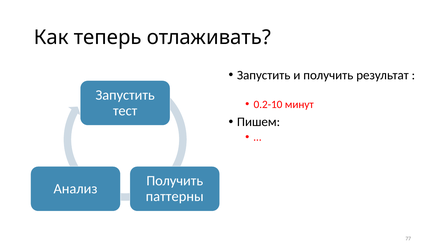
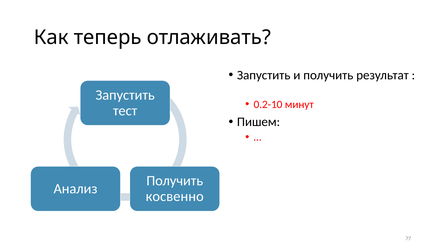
паттерны: паттерны -> косвенно (175, 197)
